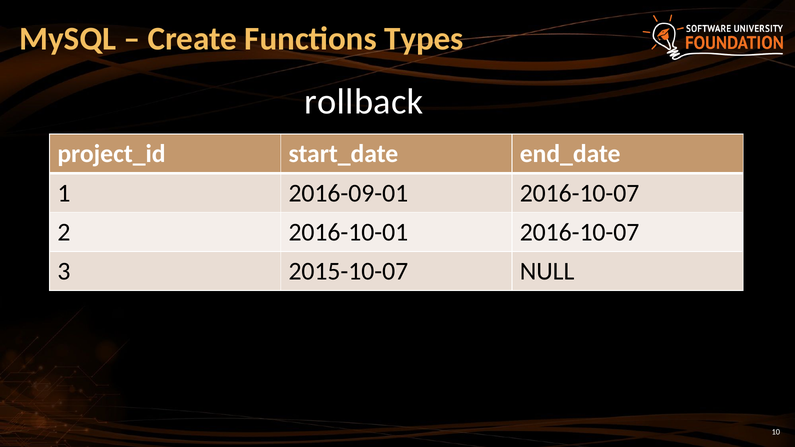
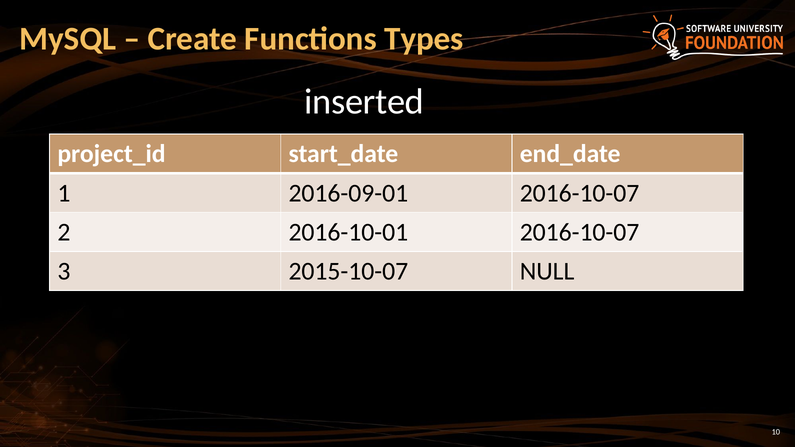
rollback: rollback -> inserted (364, 102)
